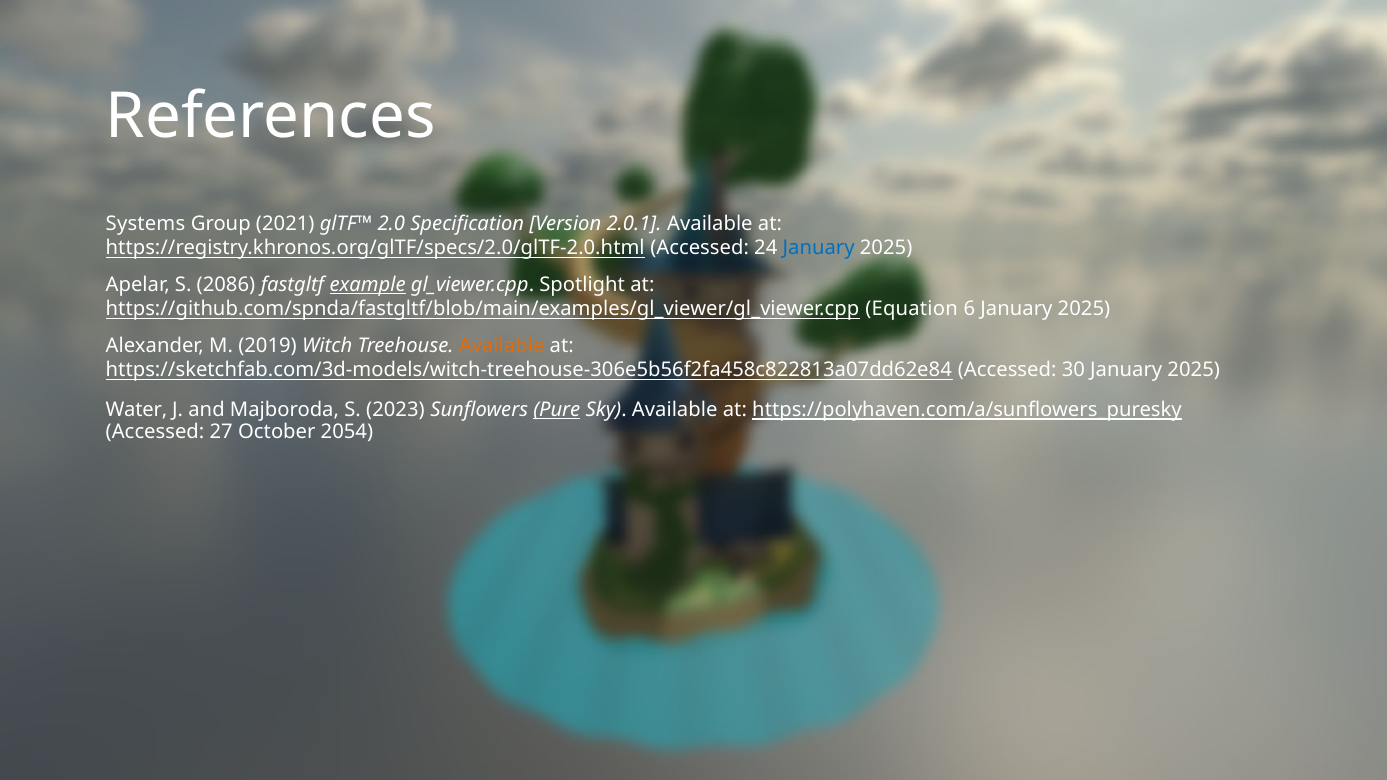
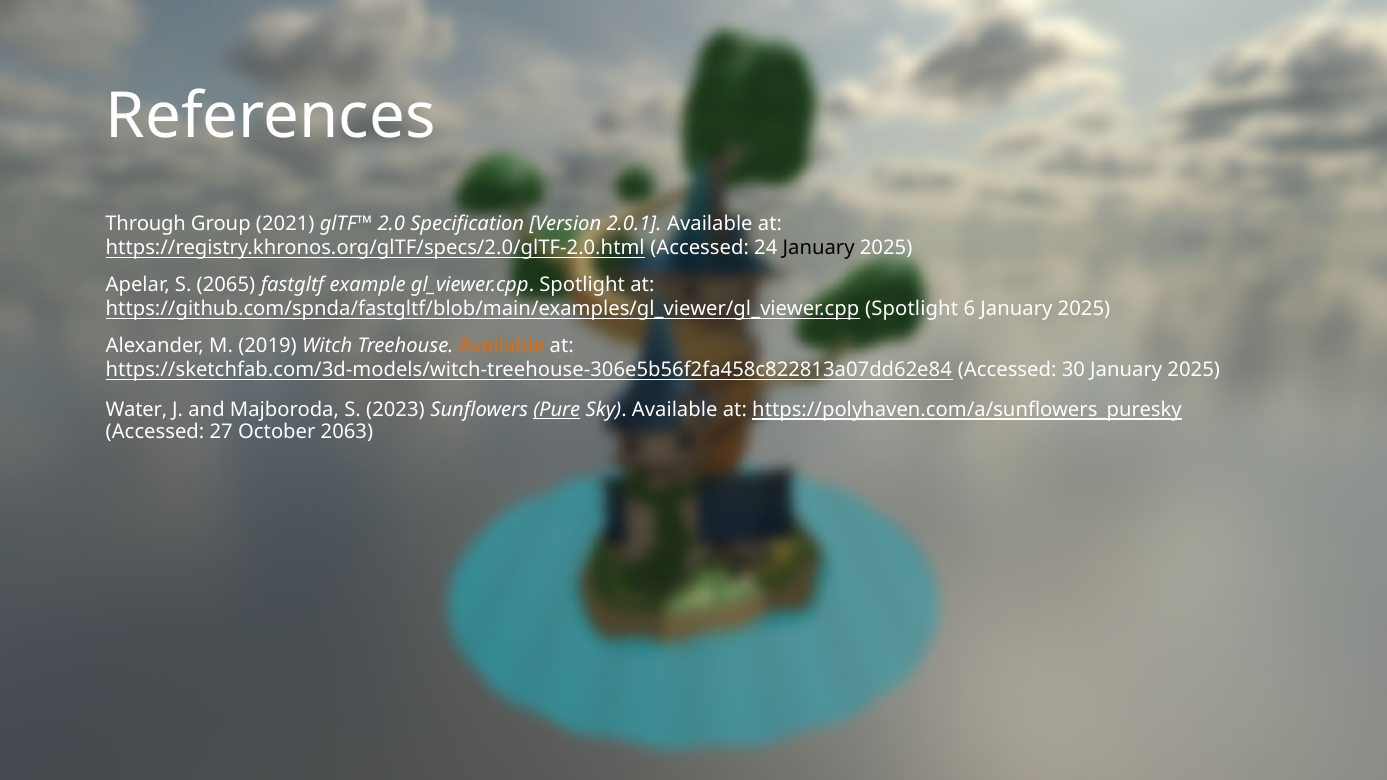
Systems: Systems -> Through (146, 224)
January colour: blue -> black (819, 248)
2086: 2086 -> 2065 (226, 285)
example underline: present -> none (368, 285)
https://github.com/spnda/fastgltf/blob/main/examples/gl_viewer/gl_viewer.cpp Equation: Equation -> Spotlight (912, 309)
2054: 2054 -> 2063 (347, 432)
